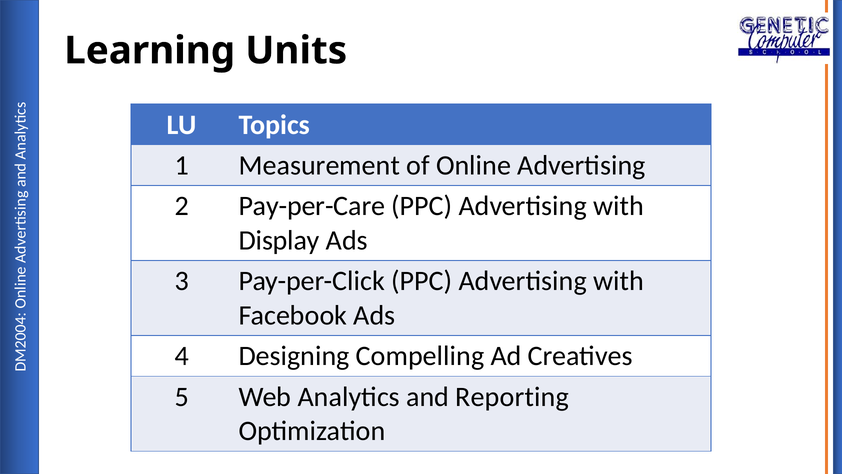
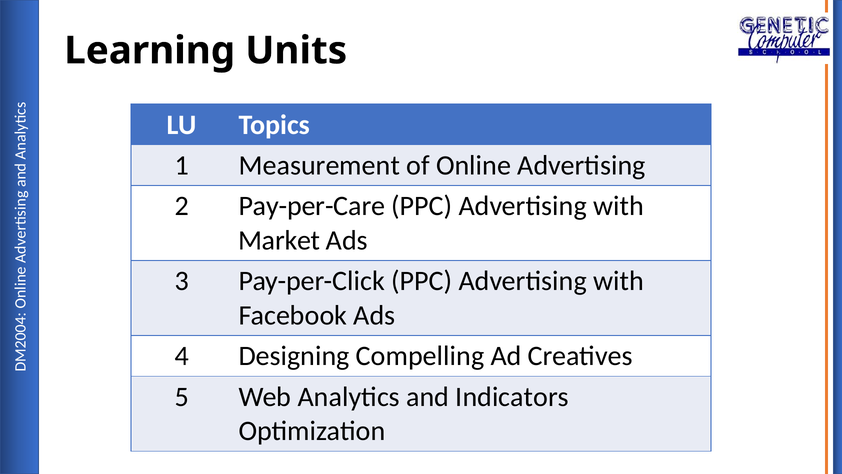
Display: Display -> Market (279, 240)
Reporting: Reporting -> Indicators (512, 397)
